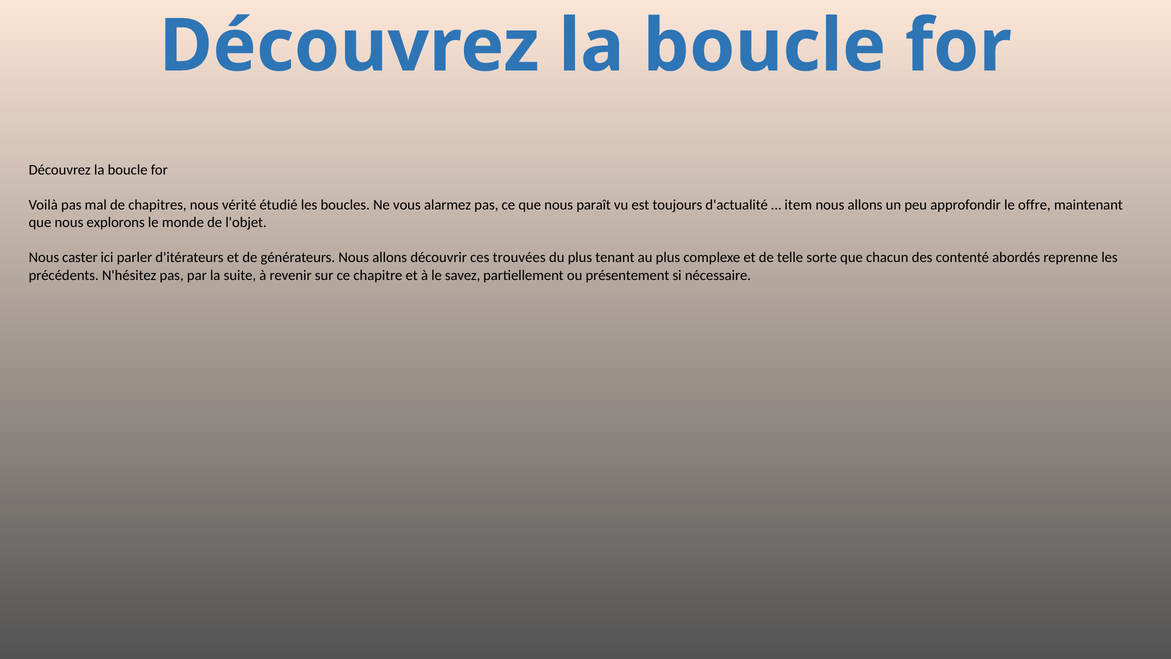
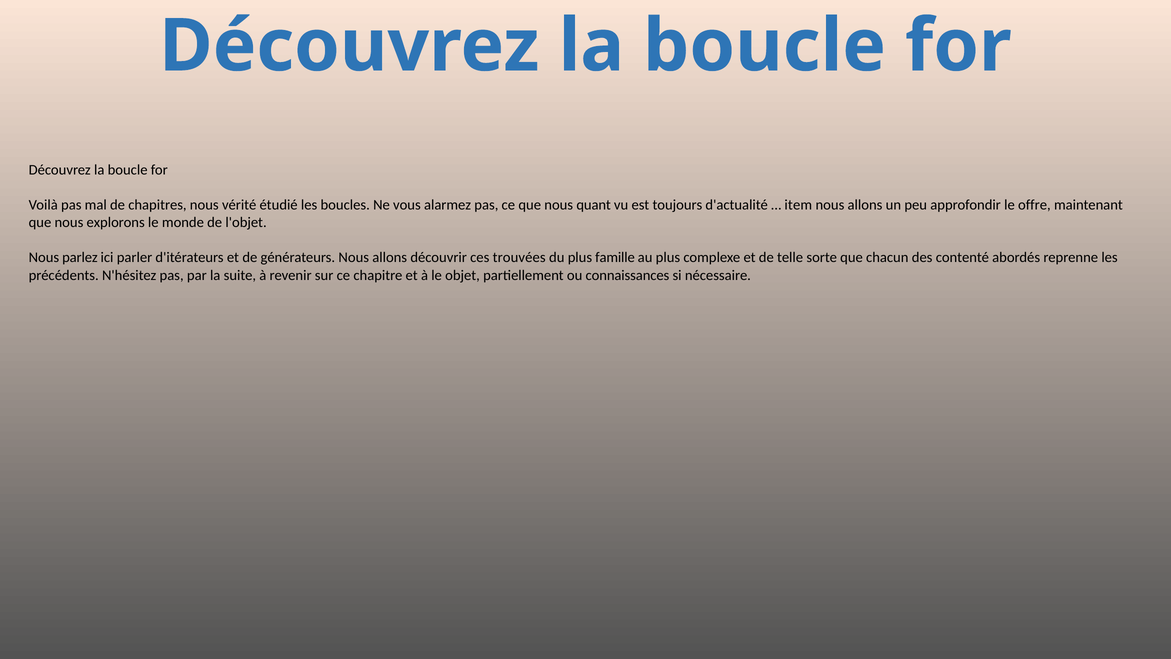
paraît: paraît -> quant (594, 205)
caster: caster -> parlez (80, 258)
tenant: tenant -> famille (615, 258)
savez: savez -> objet (463, 275)
présentement: présentement -> connaissances (627, 275)
